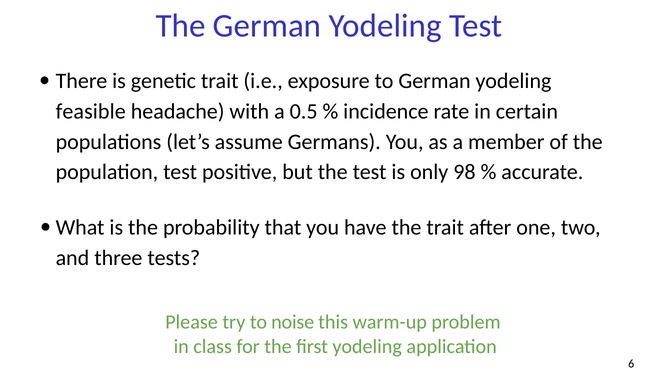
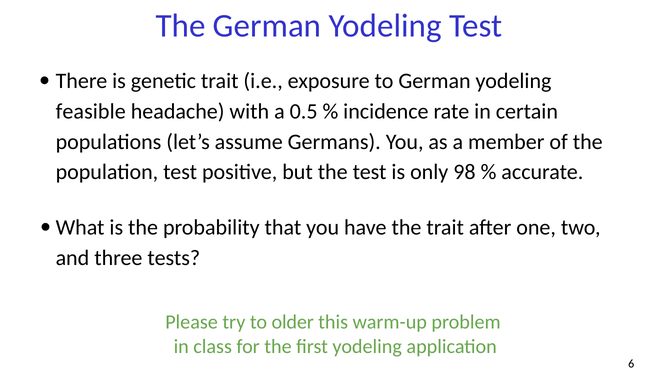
noise: noise -> older (293, 322)
